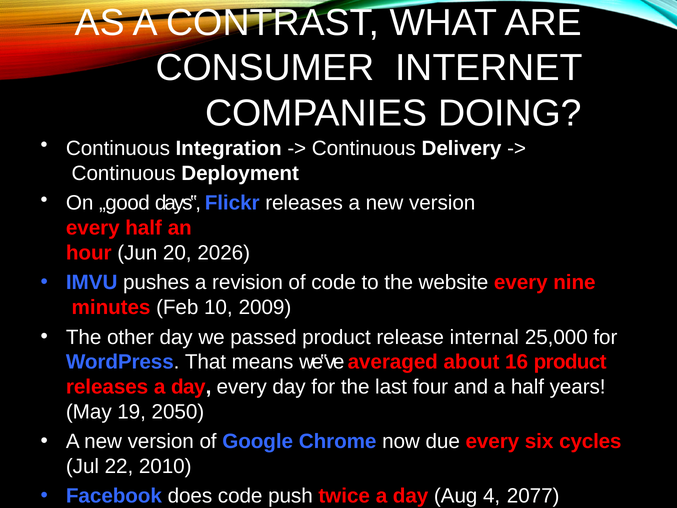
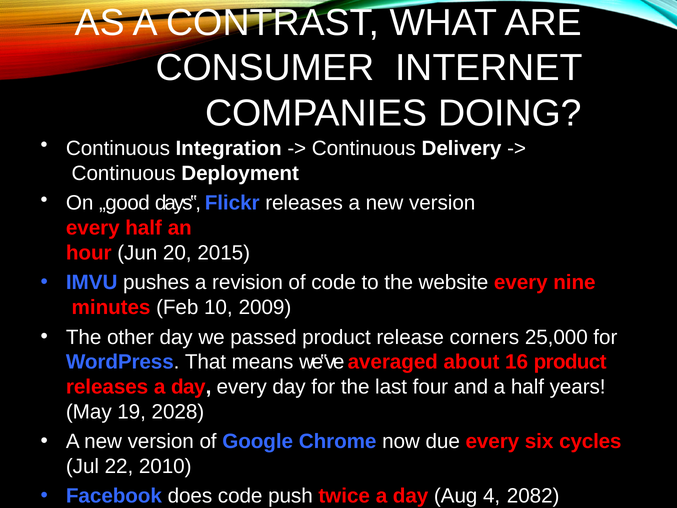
2026: 2026 -> 2015 (224, 253)
internal: internal -> corners (484, 337)
2050: 2050 -> 2028 (178, 412)
2077: 2077 -> 2082 (533, 496)
